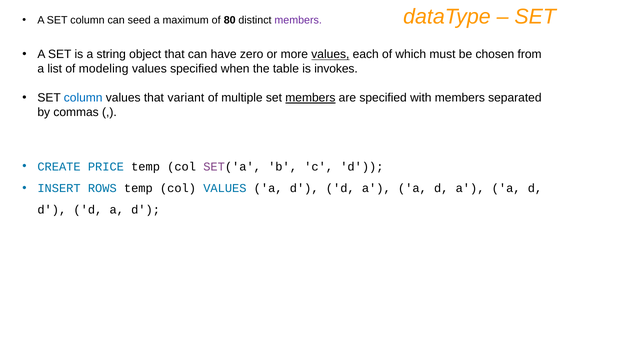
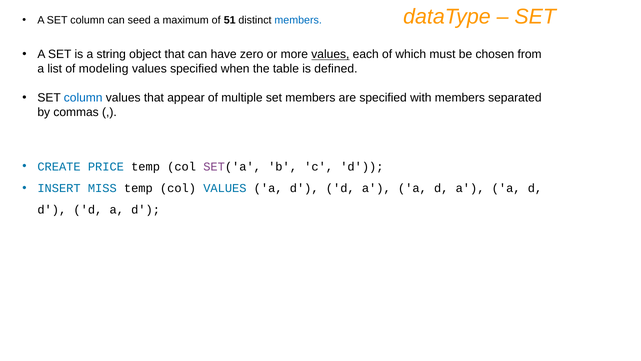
80: 80 -> 51 (230, 20)
members colour: purple -> blue (298, 20)
invokes: invokes -> defined (336, 69)
variant: variant -> appear (186, 98)
members underline: present -> none (310, 98)
ROWS: ROWS -> MISS (102, 188)
